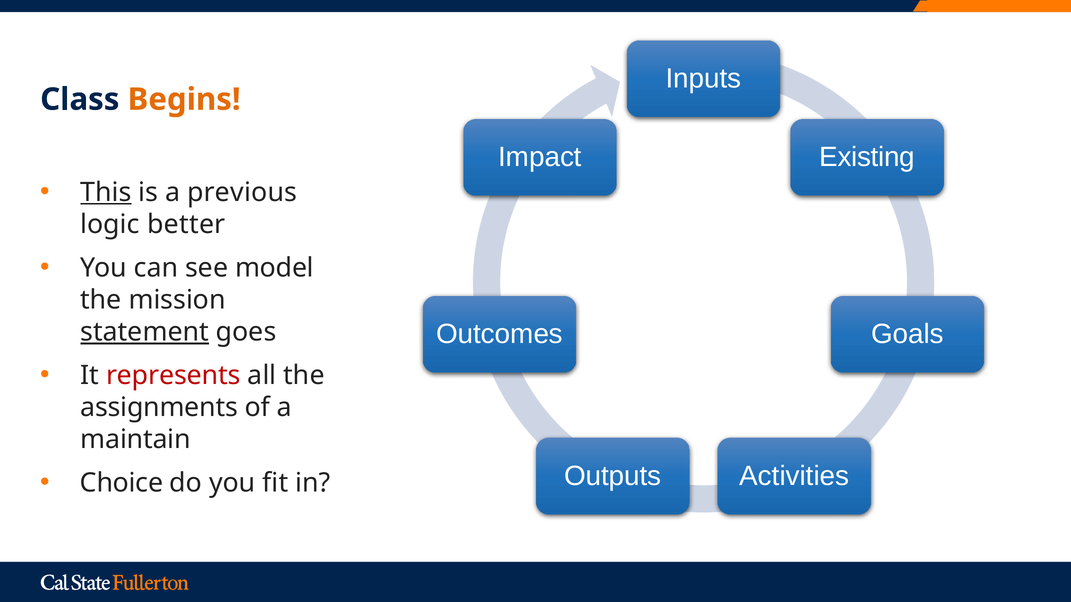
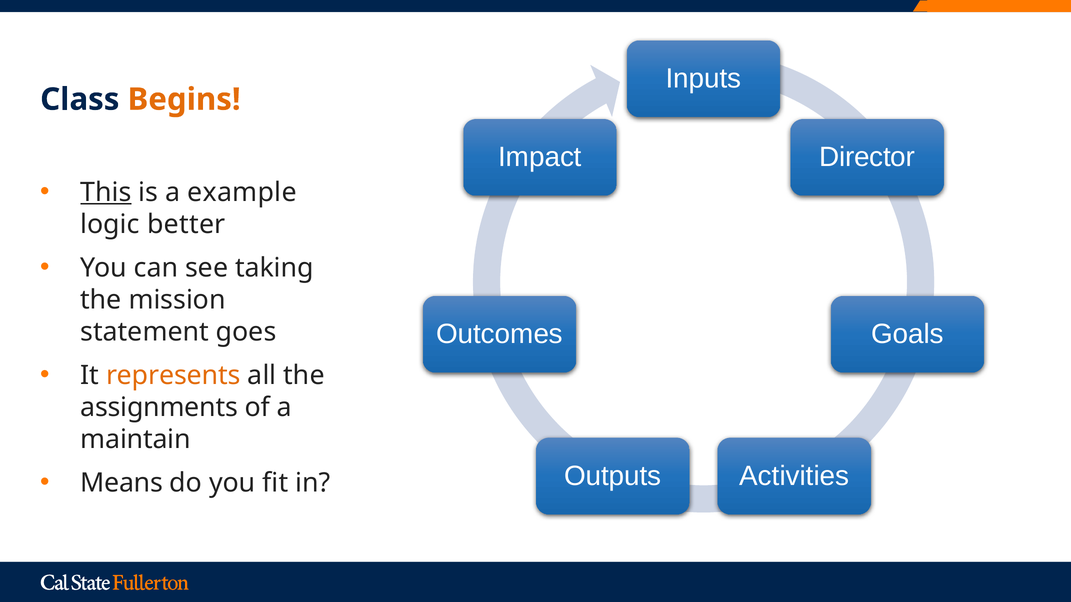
Existing: Existing -> Director (867, 157)
previous: previous -> example (242, 193)
model: model -> taking (274, 268)
statement underline: present -> none (145, 332)
represents colour: red -> orange (173, 376)
Choice: Choice -> Means (122, 483)
